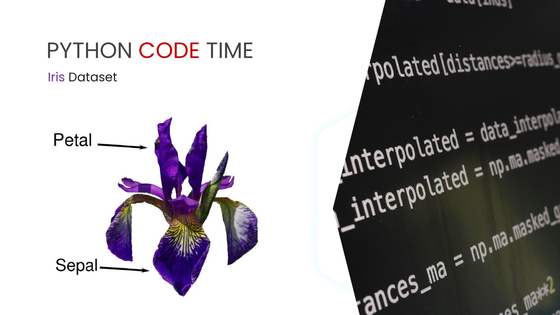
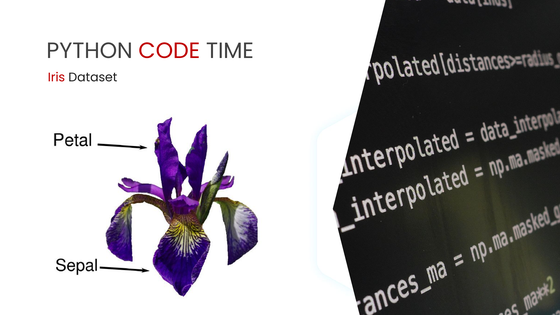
Iris colour: purple -> red (56, 77)
